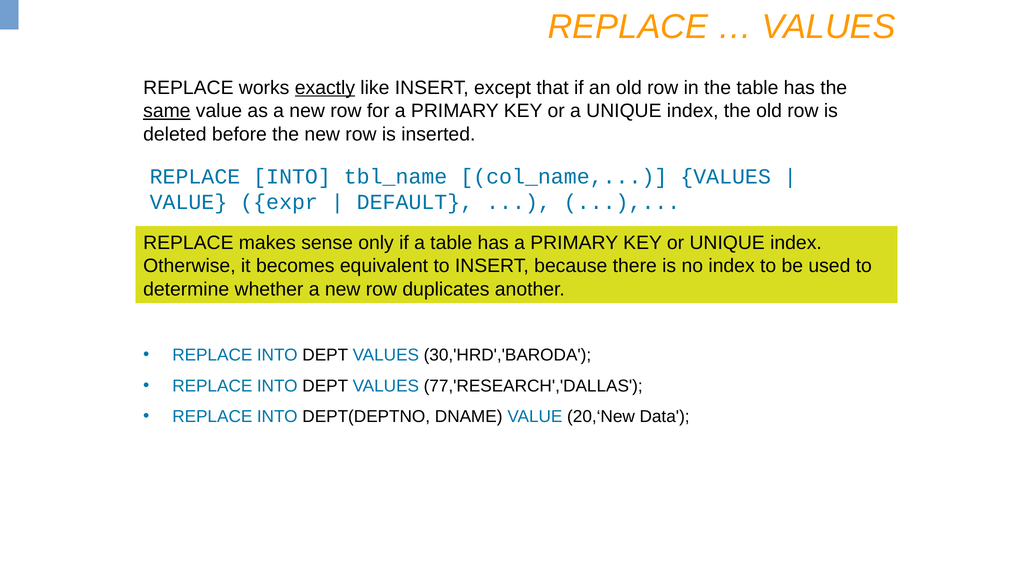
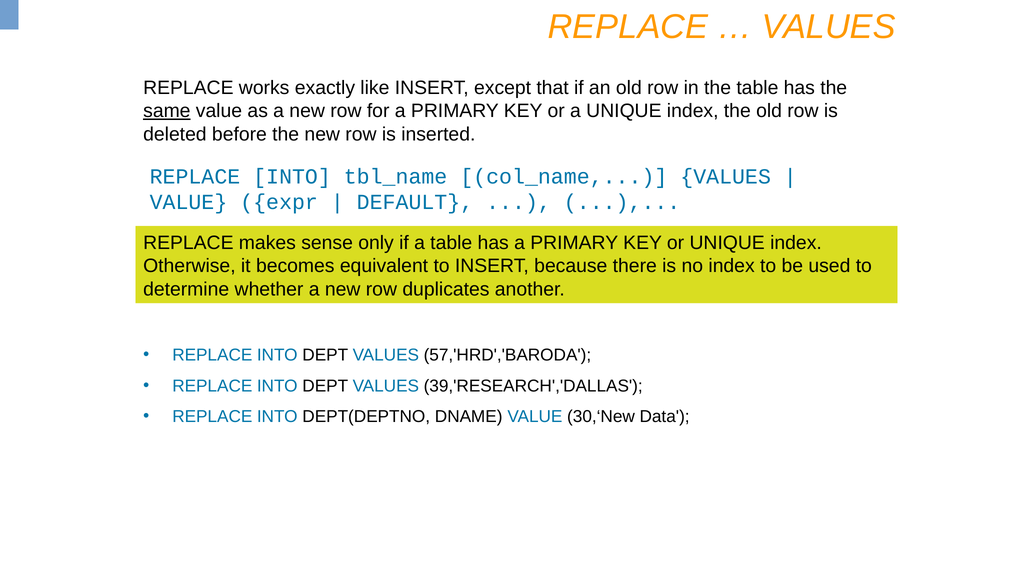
exactly underline: present -> none (325, 88)
30,'HRD','BARODA: 30,'HRD','BARODA -> 57,'HRD','BARODA (507, 355)
77,'RESEARCH','DALLAS: 77,'RESEARCH','DALLAS -> 39,'RESEARCH','DALLAS (533, 386)
20,‘New: 20,‘New -> 30,‘New (601, 417)
